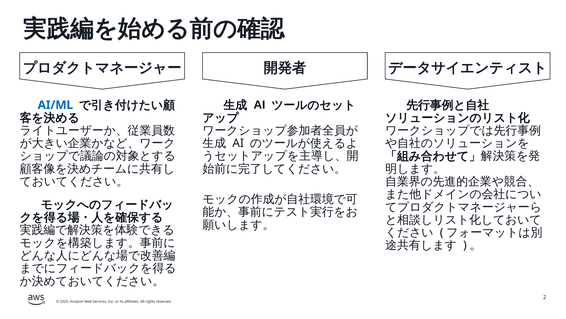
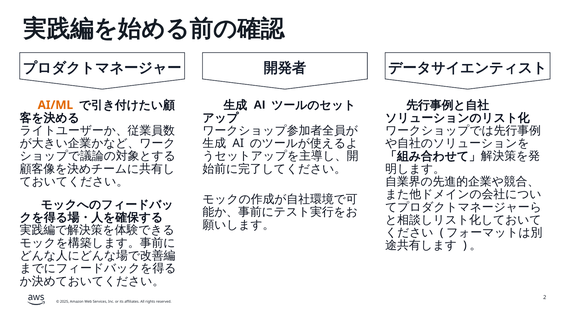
AI/ML colour: blue -> orange (55, 105)
